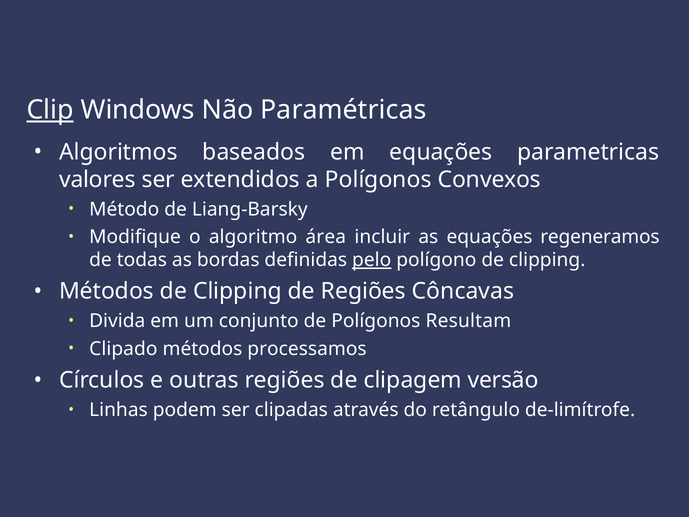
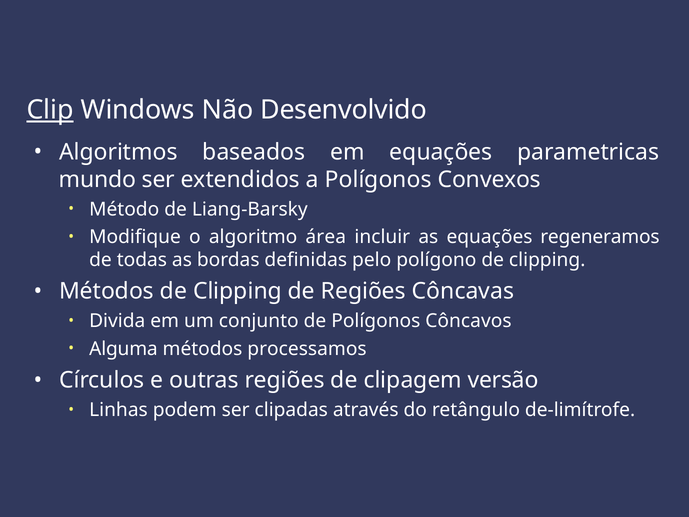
Paramétricas: Paramétricas -> Desenvolvido (343, 110)
valores: valores -> mundo (97, 179)
pelo underline: present -> none (372, 260)
Resultam: Resultam -> Côncavos (468, 321)
Clipado: Clipado -> Alguma (123, 349)
